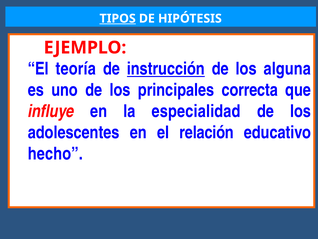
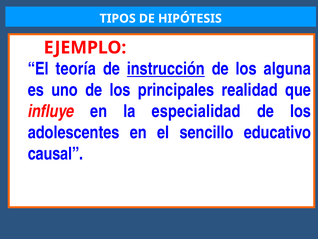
TIPOS underline: present -> none (118, 18)
correcta: correcta -> realidad (250, 90)
relación: relación -> sencillo (207, 132)
hecho: hecho -> causal (55, 153)
